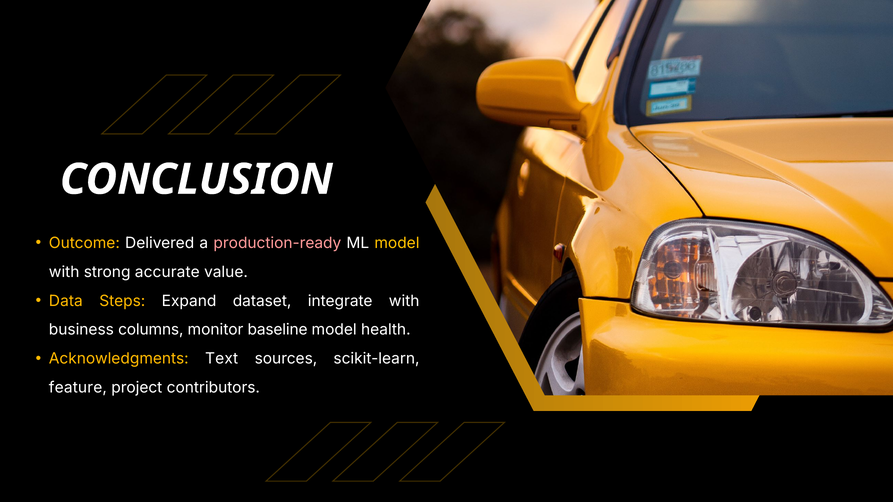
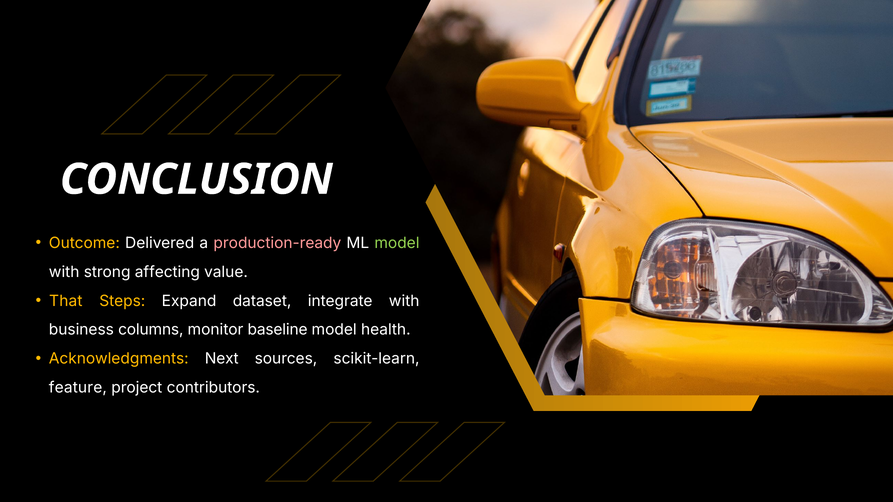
model colour: yellow -> light green (397, 243)
accurate: accurate -> affecting (167, 272)
Data: Data -> That (66, 301)
Text: Text -> Next (222, 359)
